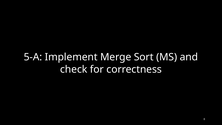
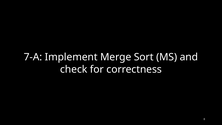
5-A: 5-A -> 7-A (33, 57)
